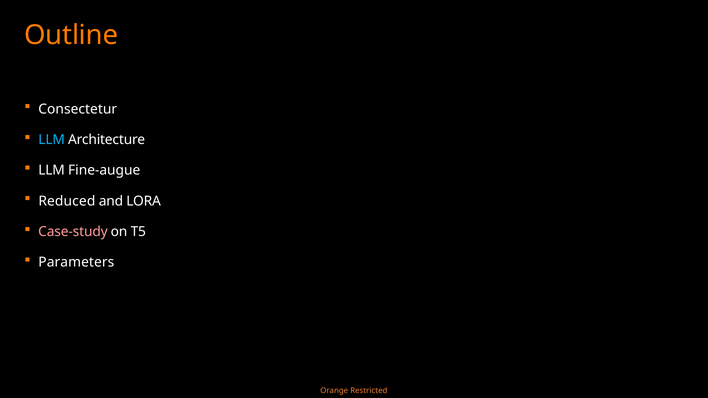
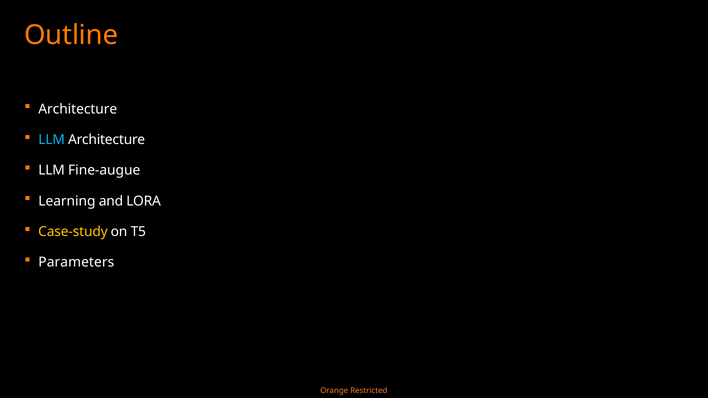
Consectetur: Consectetur -> Architecture (78, 109)
Reduced: Reduced -> Learning (67, 201)
Case-study colour: pink -> yellow (73, 232)
